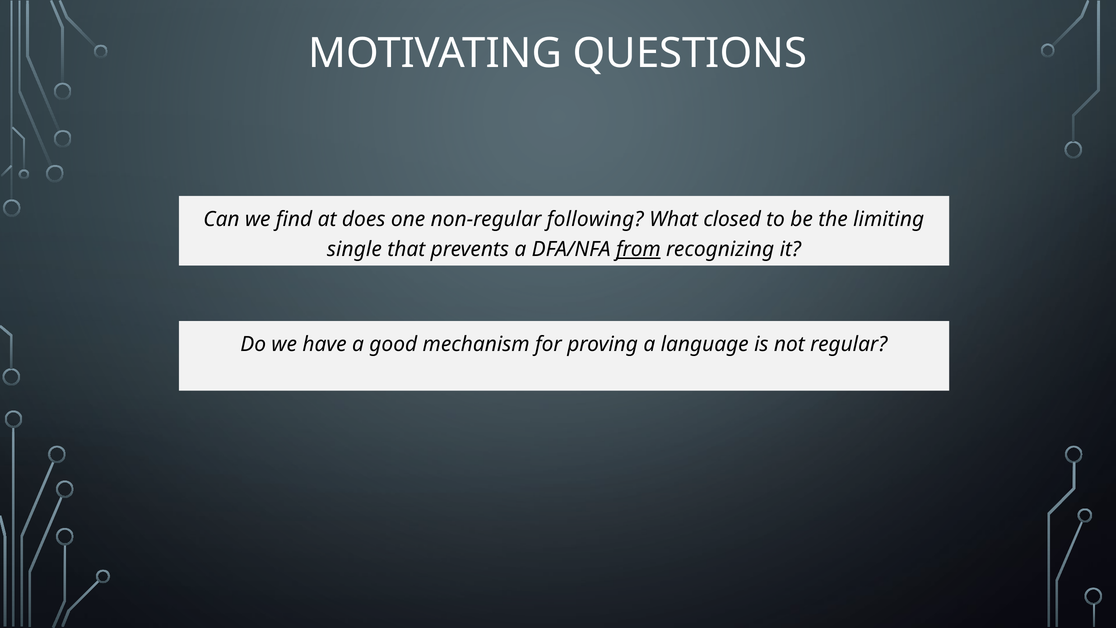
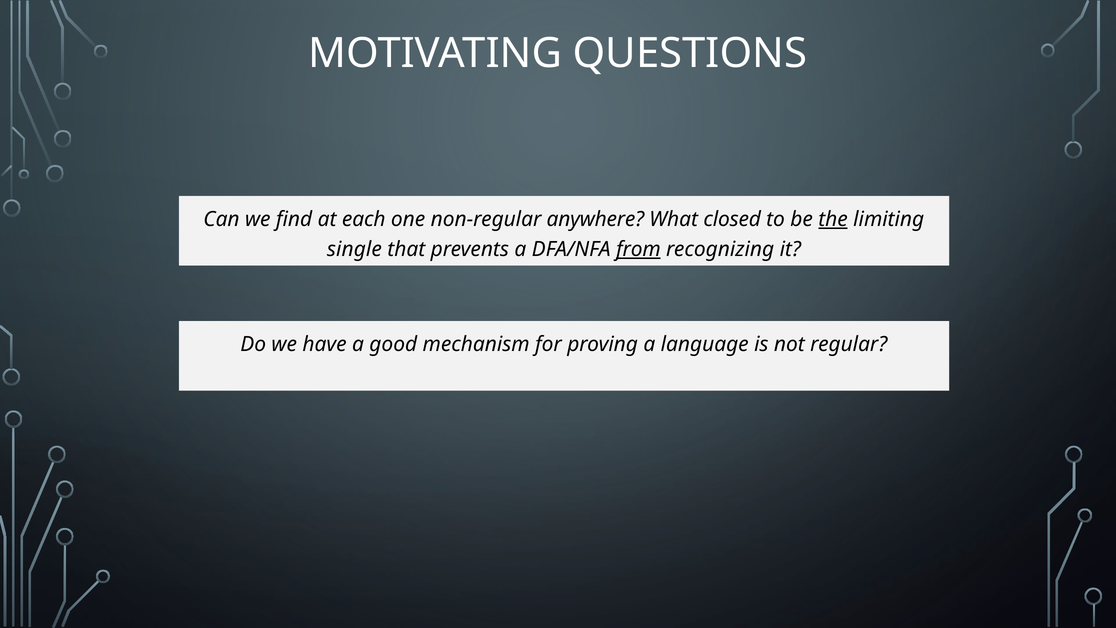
does: does -> each (364, 219)
following: following -> anywhere (595, 219)
the underline: none -> present (833, 219)
